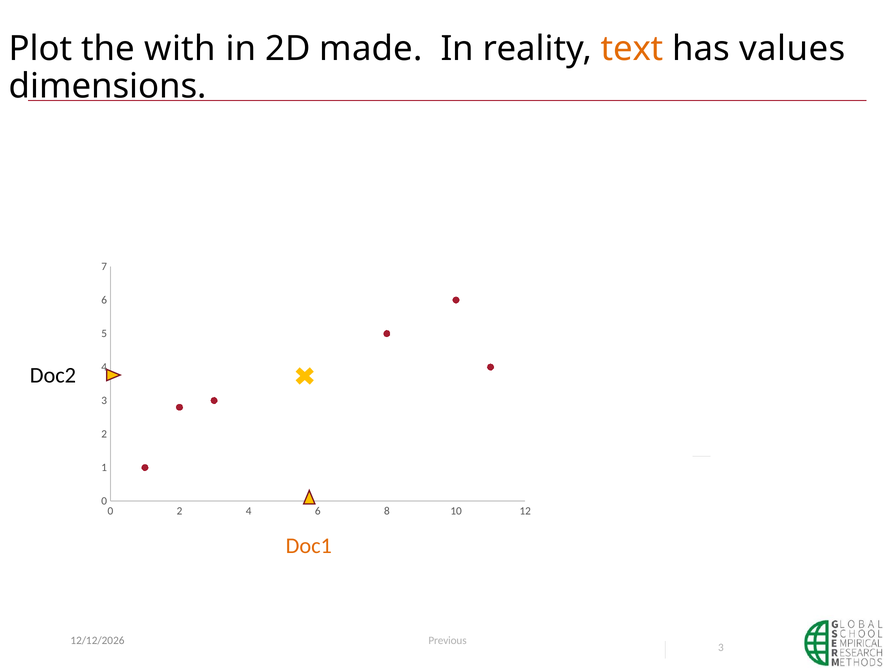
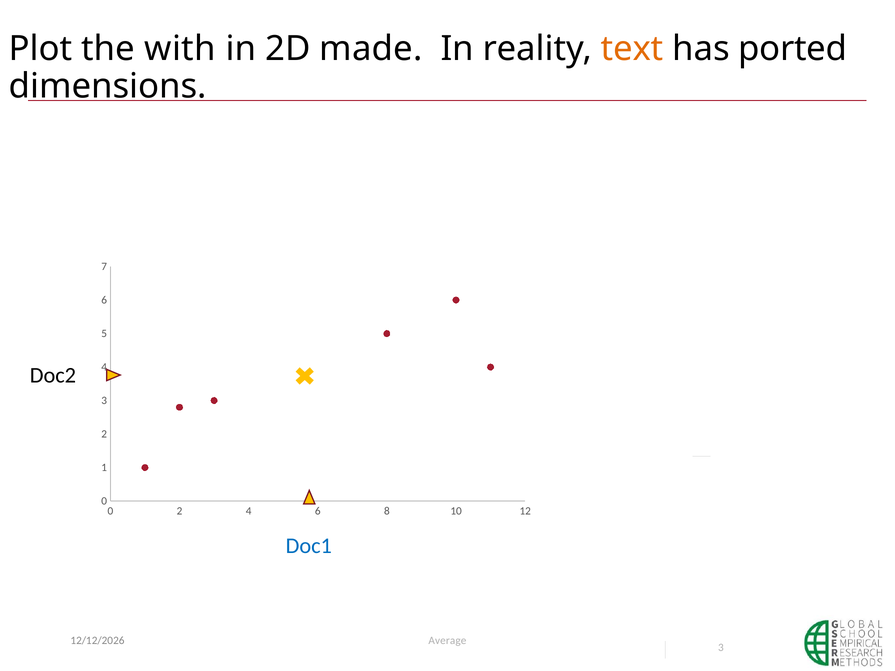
values: values -> ported (793, 49)
Doc1 colour: orange -> blue (309, 546)
Previous: Previous -> Average (447, 641)
